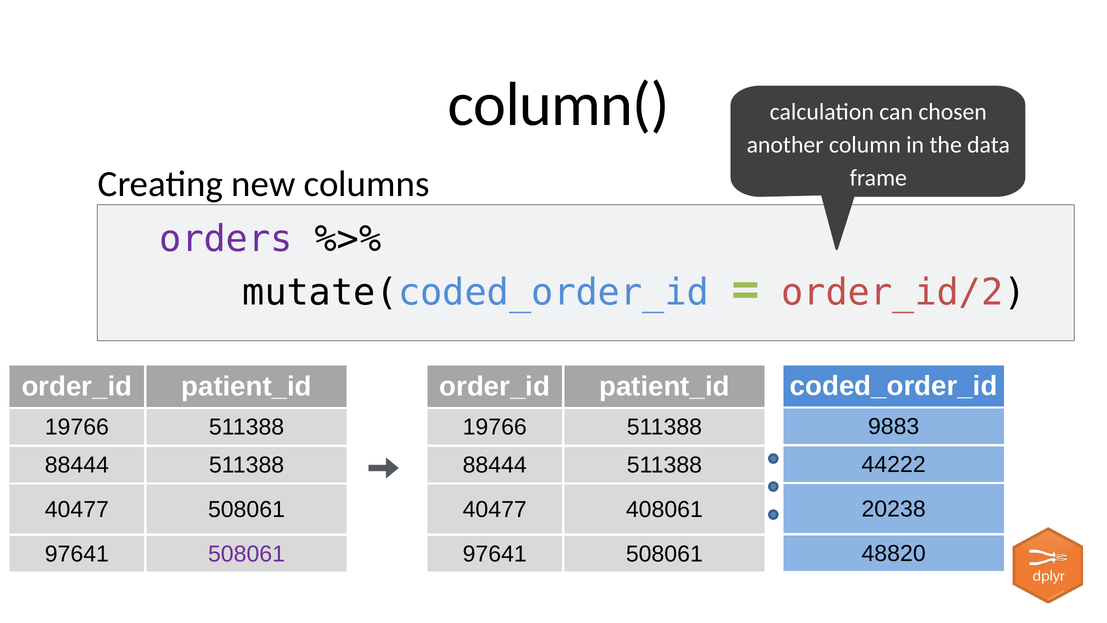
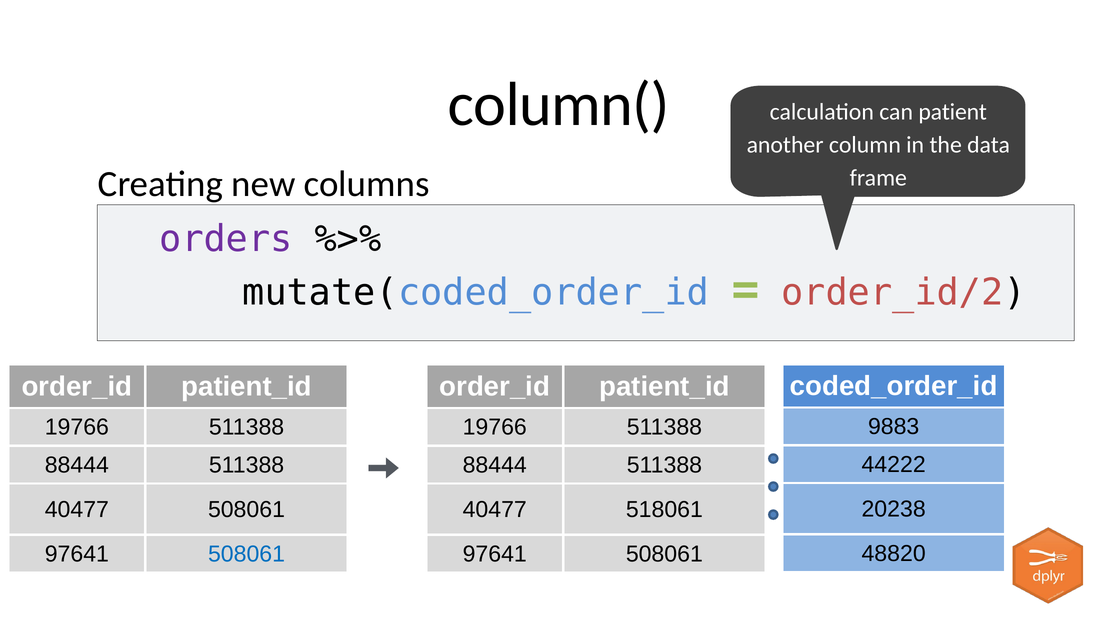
chosen: chosen -> patient (953, 112)
408061: 408061 -> 518061 (664, 509)
508061 colour: purple -> blue (247, 554)
